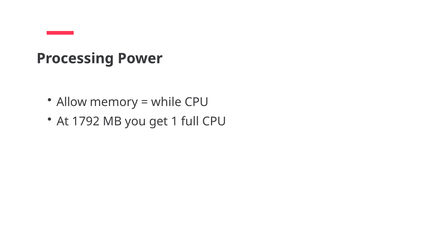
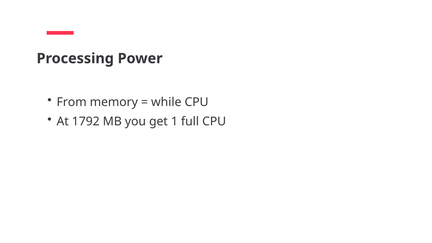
Allow: Allow -> From (72, 102)
